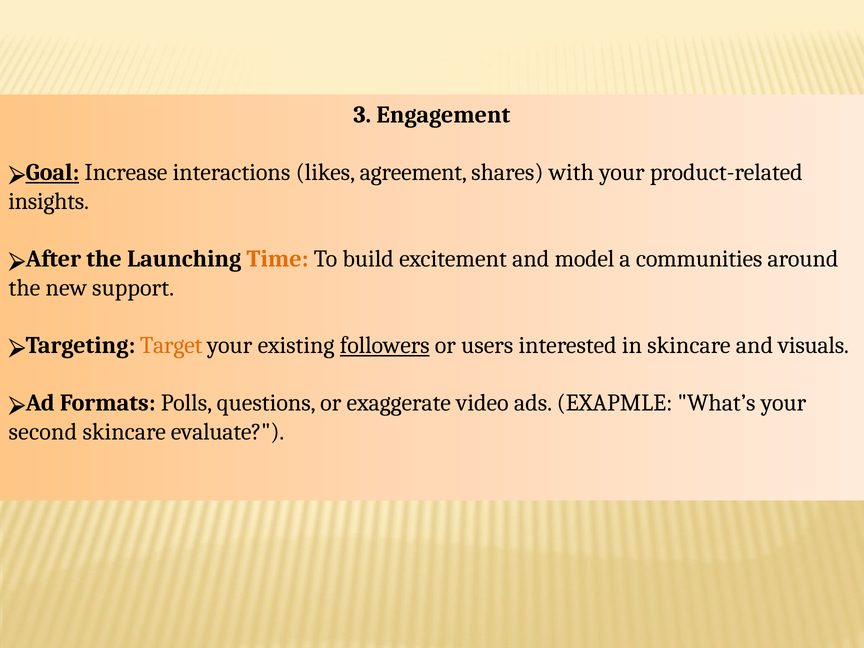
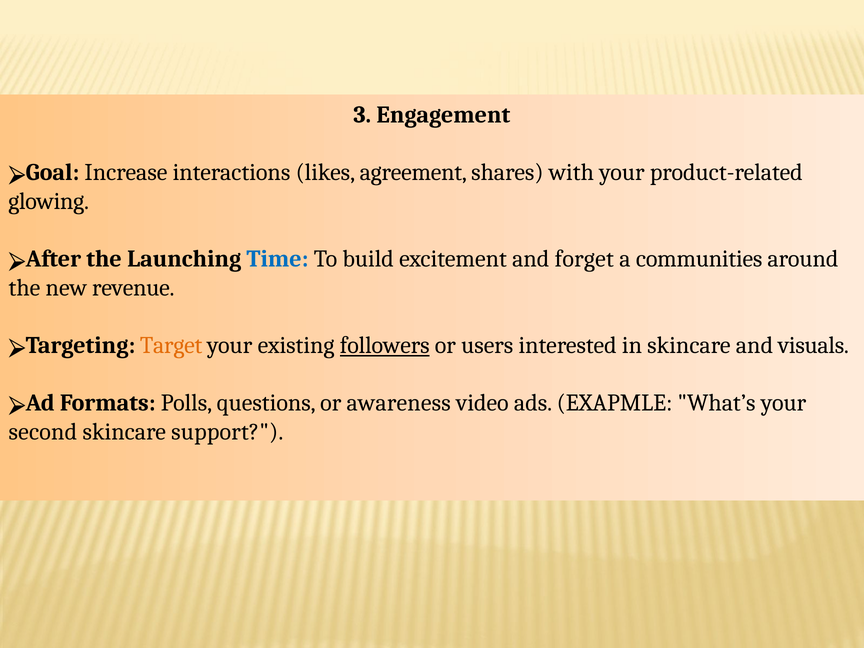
Goal underline: present -> none (52, 172)
insights: insights -> glowing (49, 201)
Time colour: orange -> blue (277, 259)
model: model -> forget (584, 259)
support: support -> revenue (133, 288)
exaggerate: exaggerate -> awareness (399, 403)
evaluate: evaluate -> support (227, 432)
